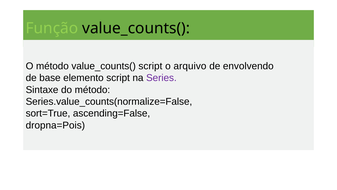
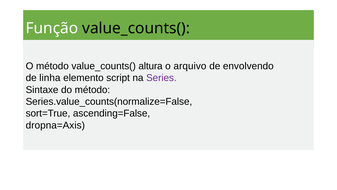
Função colour: light green -> white (52, 28)
value_counts( script: script -> altura (151, 66)
base: base -> linha (50, 78)
dropna=Pois: dropna=Pois -> dropna=Axis (55, 125)
